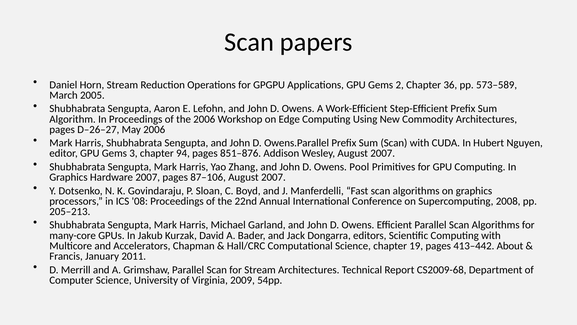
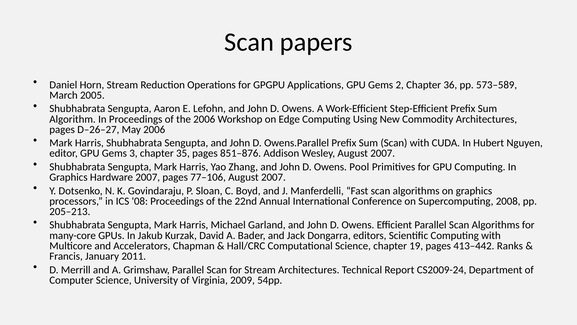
94: 94 -> 35 (183, 153)
87–106: 87–106 -> 77–106 (208, 177)
About: About -> Ranks (510, 246)
CS2009-68: CS2009-68 -> CS2009-24 (442, 269)
